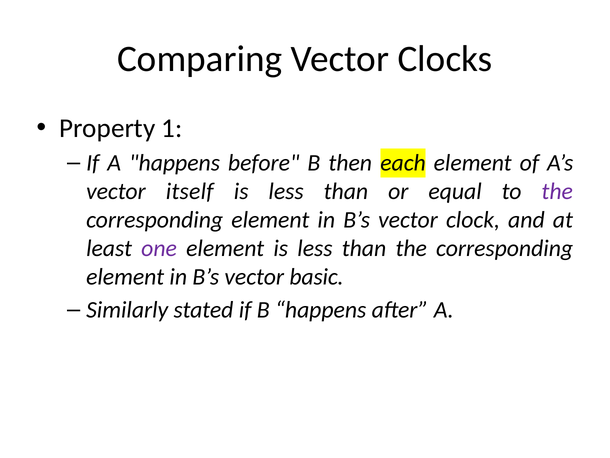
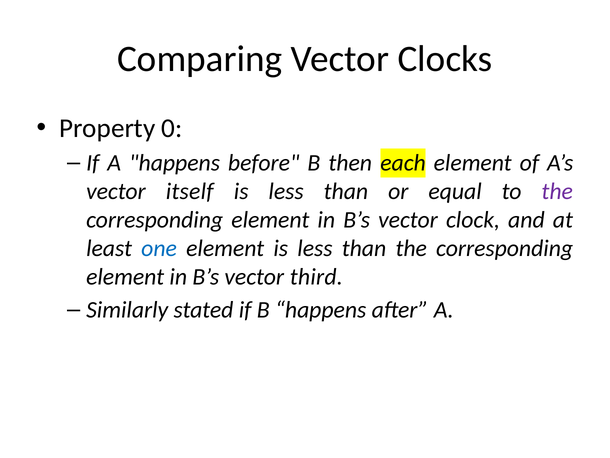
1: 1 -> 0 (172, 128)
one colour: purple -> blue (159, 248)
basic: basic -> third (316, 277)
